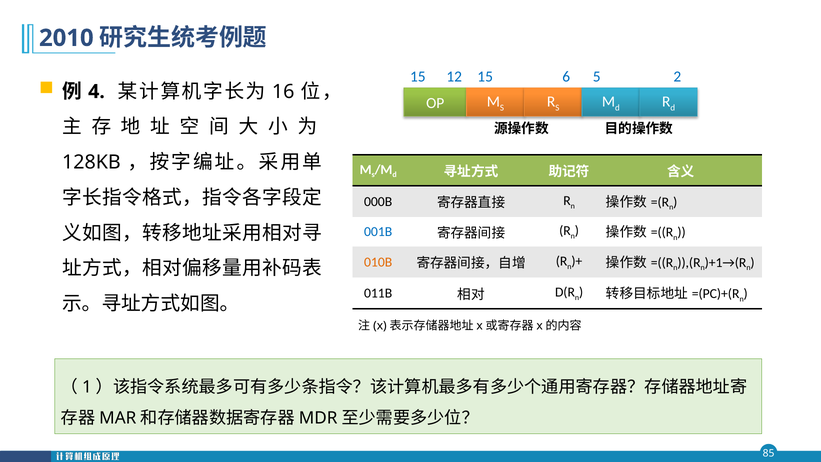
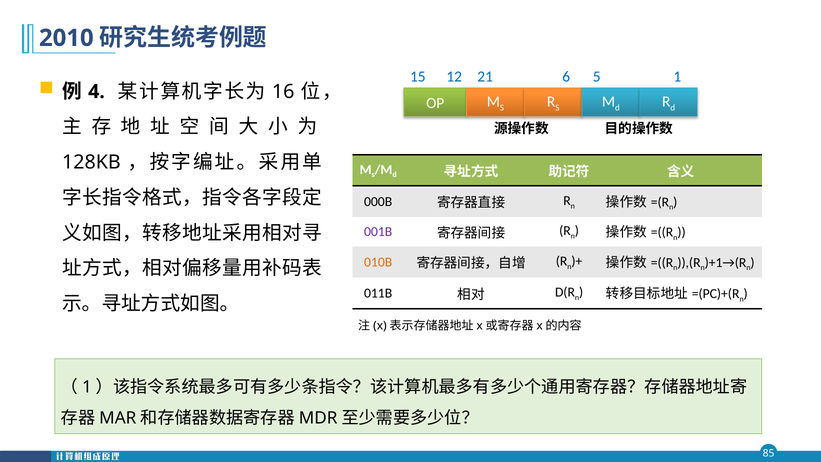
12 15: 15 -> 21 (485, 77)
5 2: 2 -> 1 (677, 77)
001B colour: blue -> purple (378, 232)
